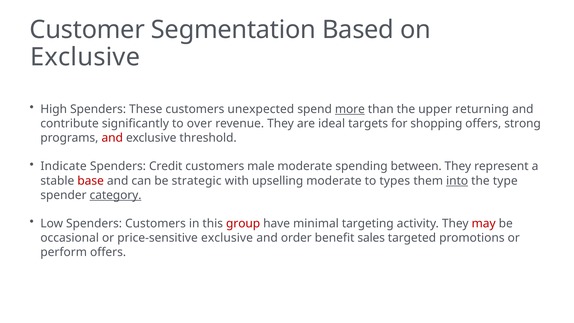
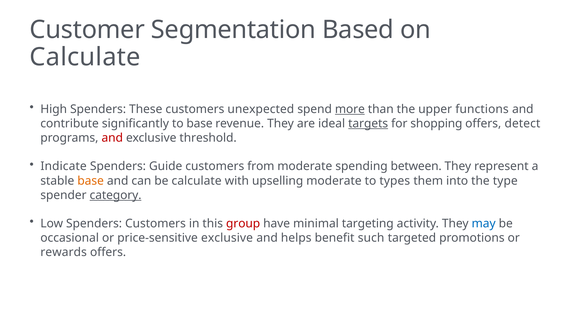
Exclusive: Exclusive -> Calculate (85, 57)
returning: returning -> functions (482, 109)
to over: over -> base (200, 124)
targets underline: none -> present (368, 124)
strong: strong -> detect (522, 124)
Credit: Credit -> Guide (166, 166)
male: male -> from (261, 166)
base colour: red -> orange (91, 181)
be strategic: strategic -> calculate (197, 181)
into underline: present -> none (457, 181)
may colour: red -> blue (484, 223)
order: order -> helps (296, 238)
sales: sales -> such (371, 238)
perform: perform -> rewards (64, 252)
